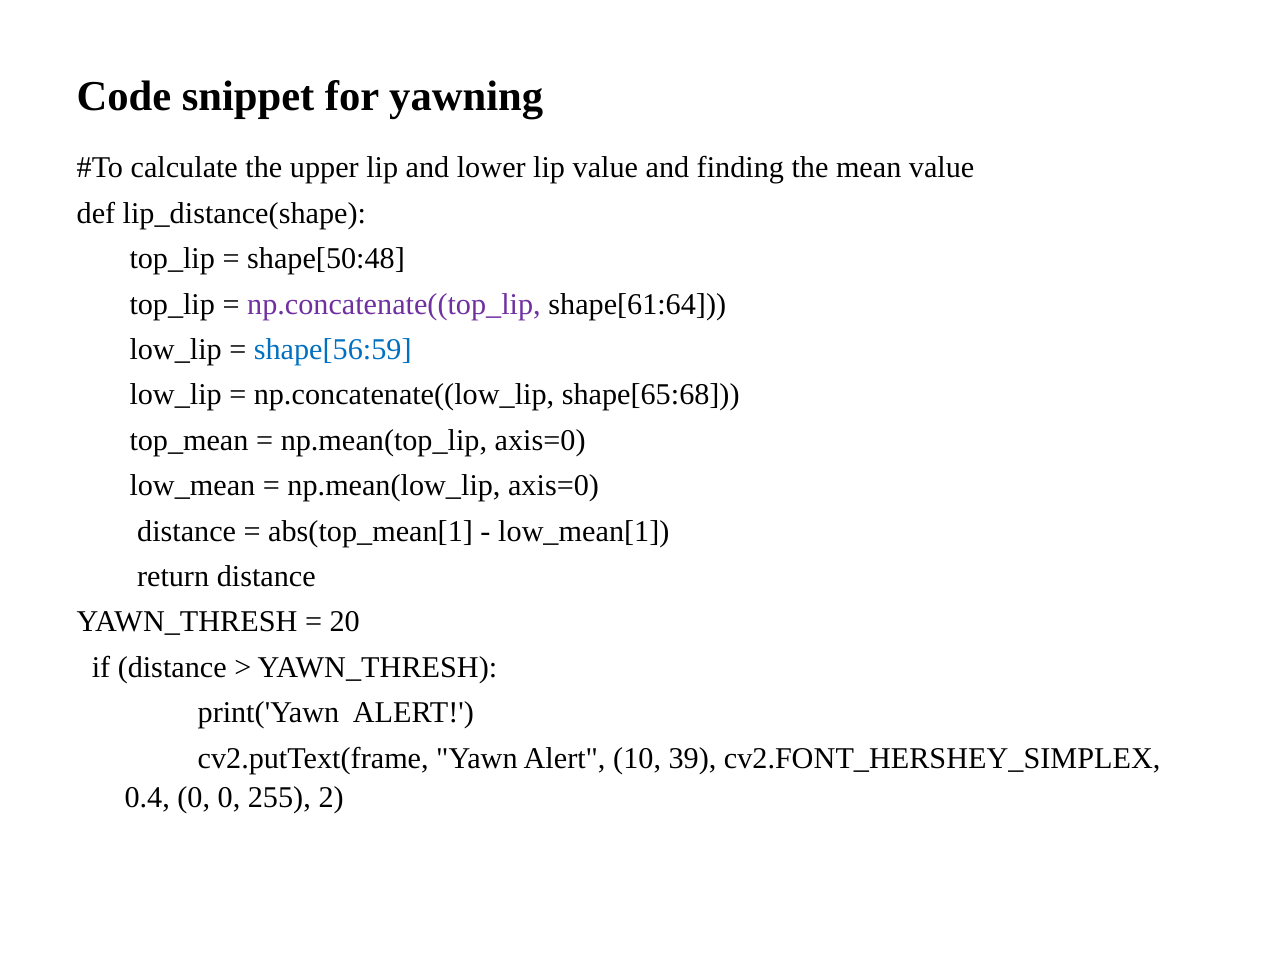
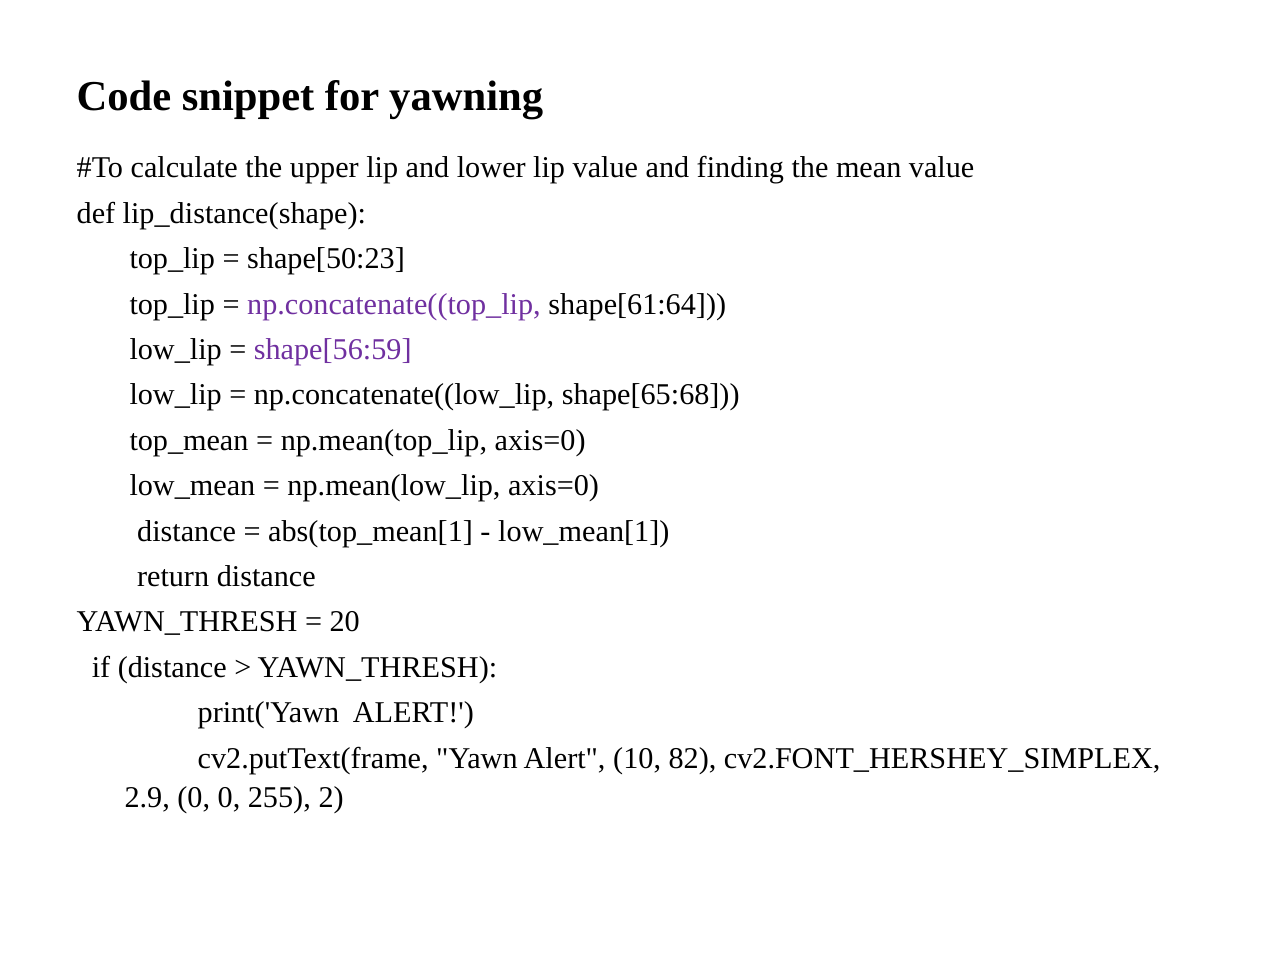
shape[50:48: shape[50:48 -> shape[50:23 (326, 259)
shape[56:59 colour: blue -> purple (333, 350)
39: 39 -> 82 (692, 759)
0.4: 0.4 -> 2.9 (147, 798)
